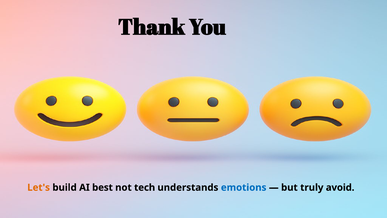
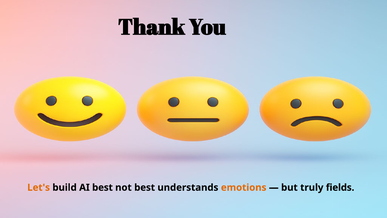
not tech: tech -> best (145, 187)
emotions colour: blue -> orange (244, 187)
avoid: avoid -> fields (340, 187)
